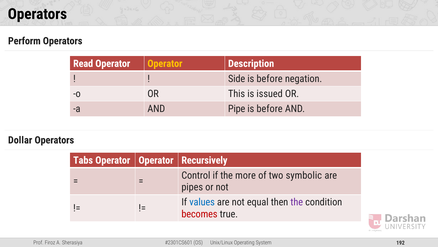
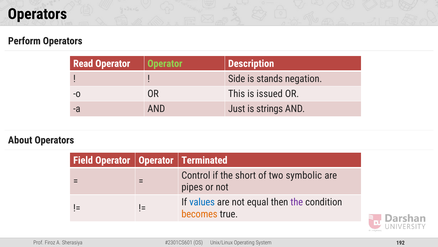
Operator colour: yellow -> light green (165, 63)
before: before -> stands (270, 79)
Pipe: Pipe -> Just (237, 109)
before: before -> strings (270, 109)
Dollar: Dollar -> About (20, 140)
Tabs: Tabs -> Field (83, 160)
Recursively: Recursively -> Terminated (204, 160)
more: more -> short (246, 175)
becomes colour: red -> orange (199, 214)
